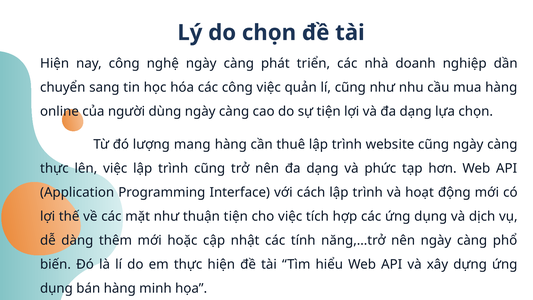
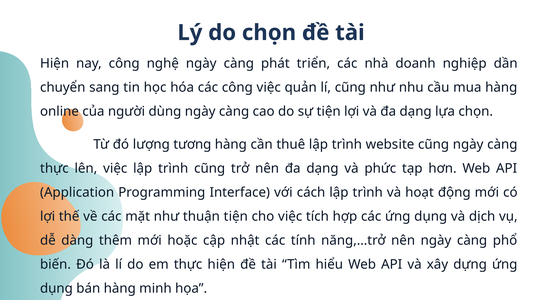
mang: mang -> tương (192, 144)
